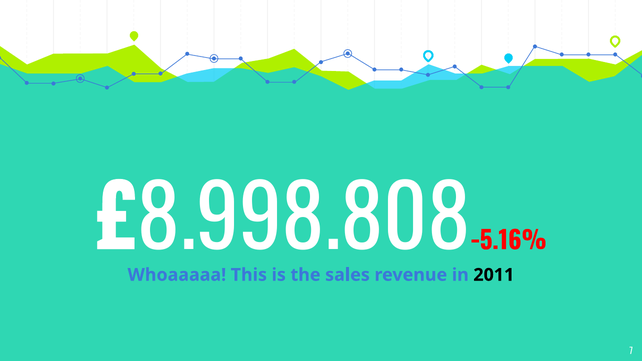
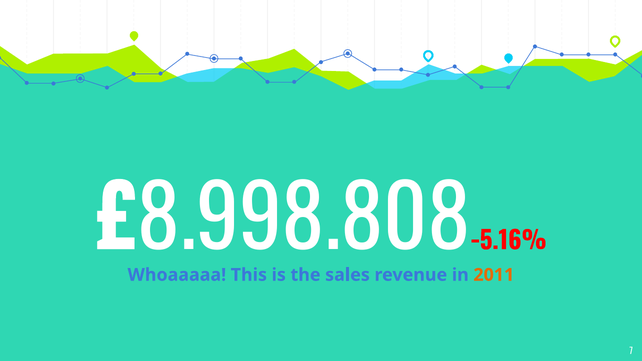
2011 colour: black -> orange (494, 275)
